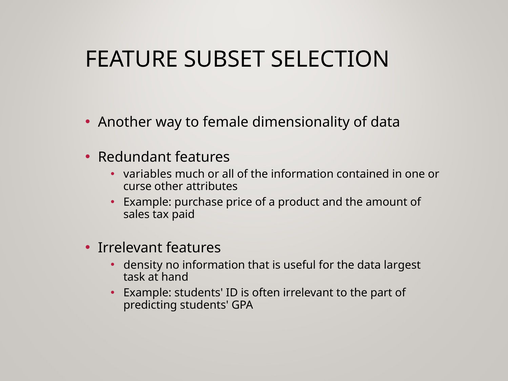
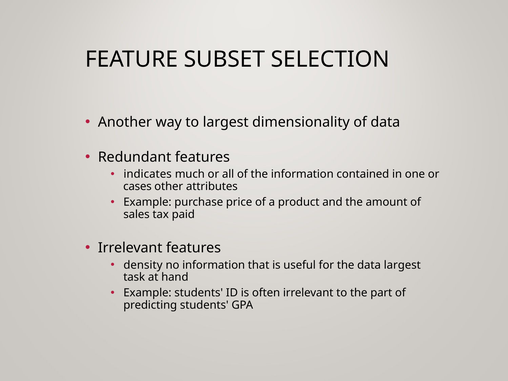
to female: female -> largest (226, 122)
variables: variables -> indicates (148, 174)
curse: curse -> cases (137, 186)
